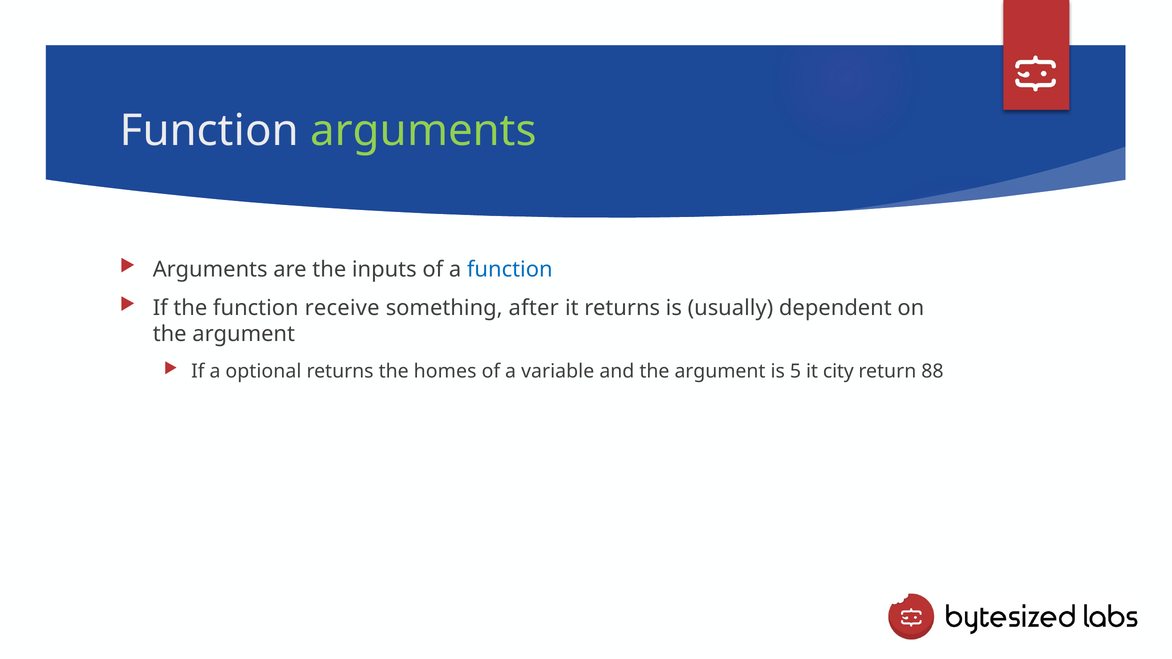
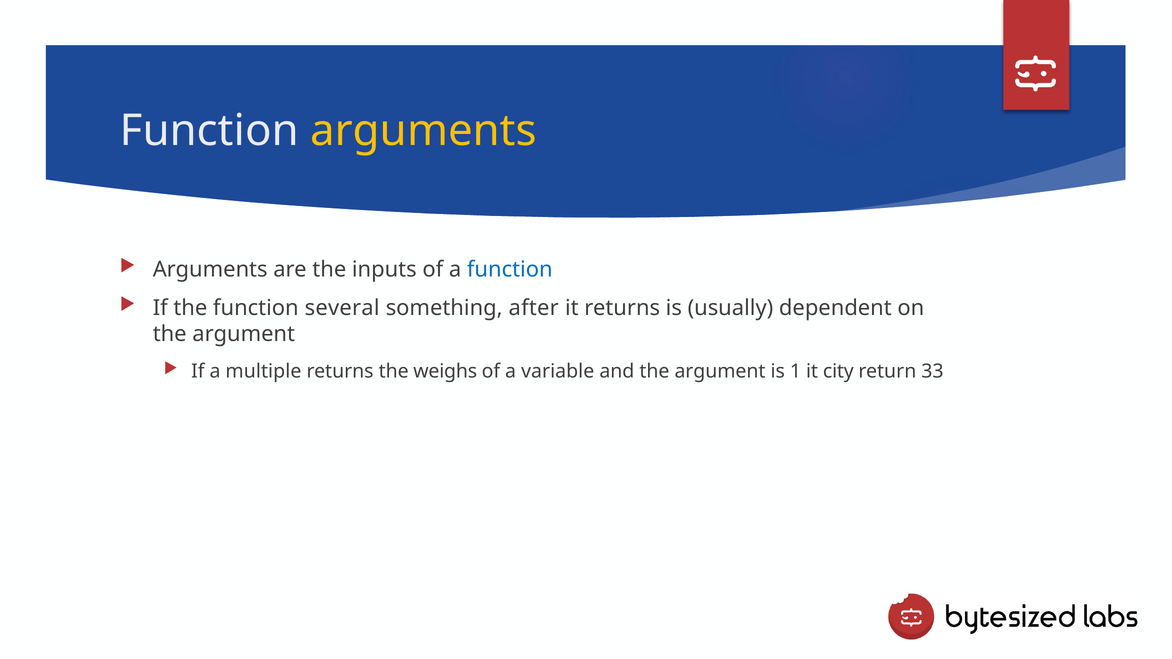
arguments colour: light green -> yellow (424, 131)
receive: receive -> several (342, 308)
optional: optional -> multiple (263, 371)
homes: homes -> weighs (445, 371)
5: 5 -> 1 (796, 371)
88: 88 -> 33 (932, 371)
